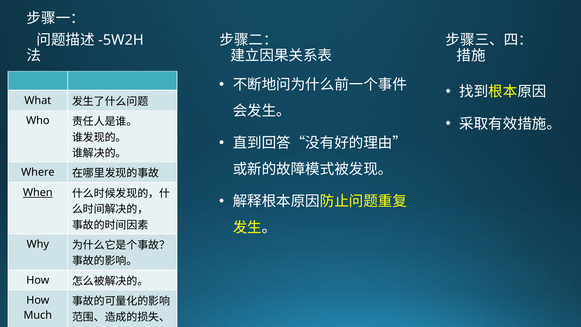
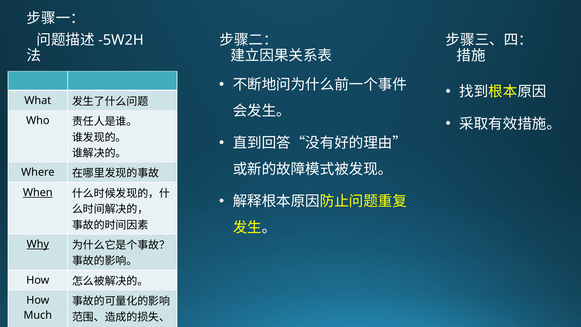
Why underline: none -> present (38, 244)
